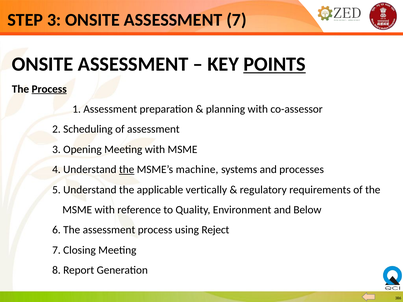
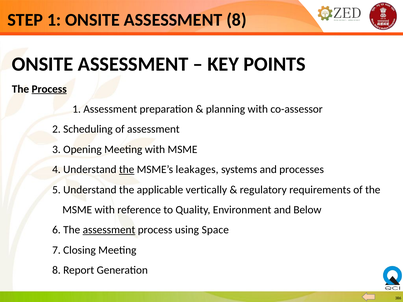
STEP 3: 3 -> 1 (54, 20)
ASSESSMENT 7: 7 -> 8 (236, 20)
POINTS underline: present -> none (275, 64)
machine: machine -> leakages (197, 170)
assessment underline: none -> present (109, 230)
Reject: Reject -> Space (215, 230)
